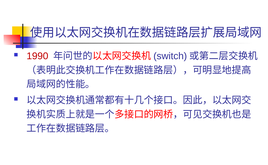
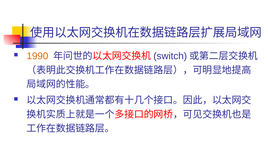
1990 colour: red -> orange (37, 56)
